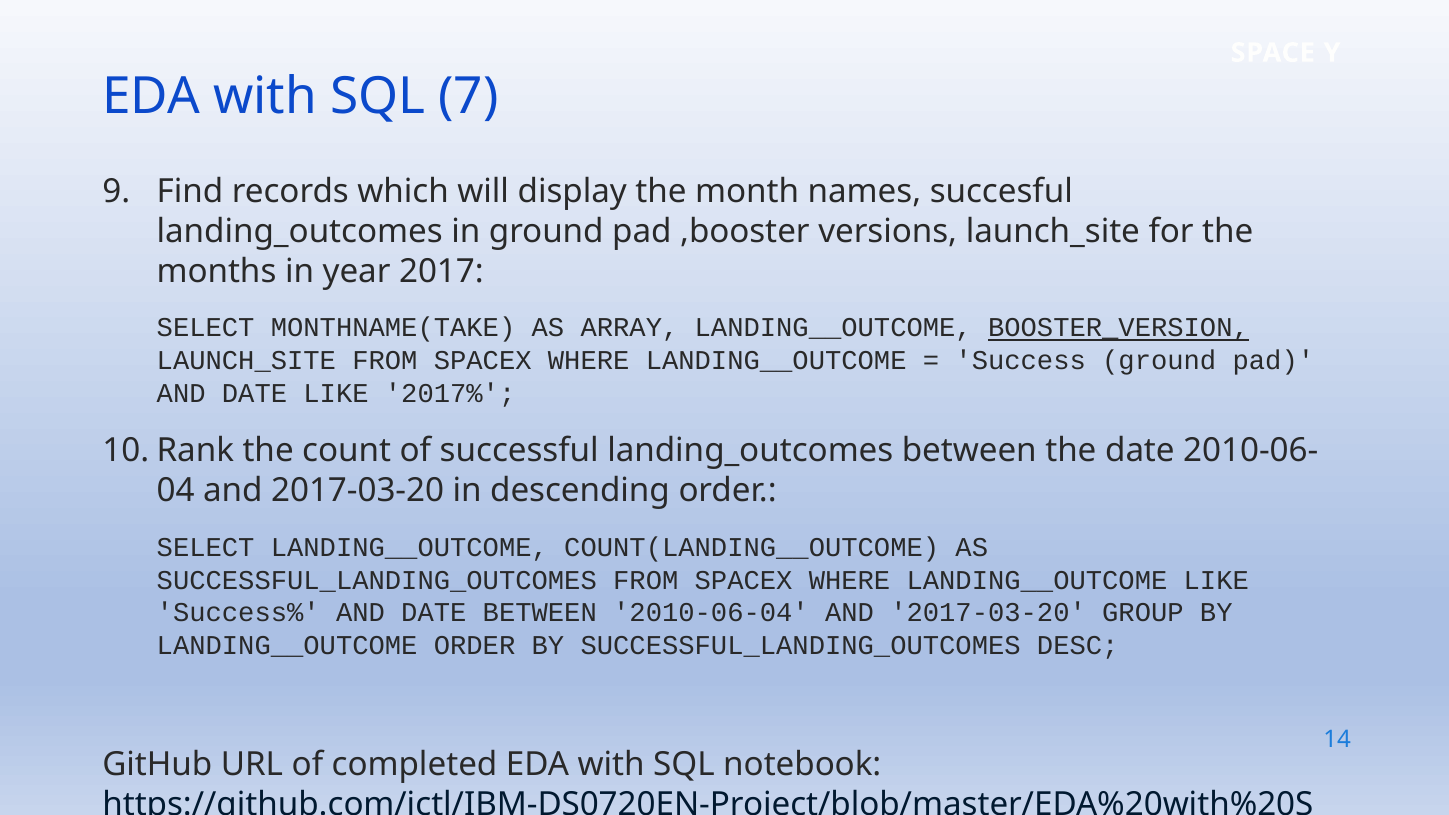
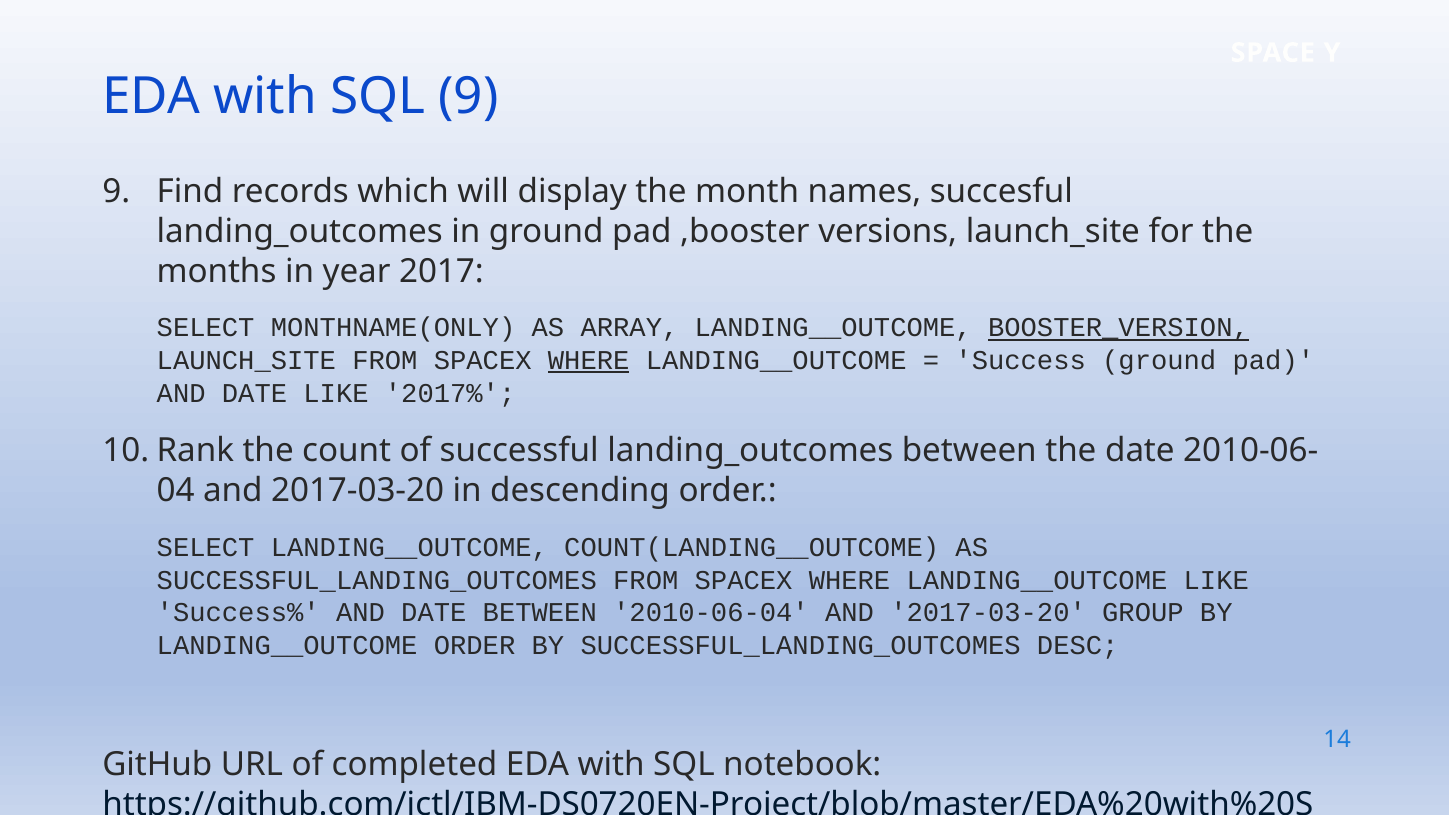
SQL 7: 7 -> 9 (468, 97)
MONTHNAME(TAKE: MONTHNAME(TAKE -> MONTHNAME(ONLY (393, 328)
WHERE underline: none -> present (589, 361)
